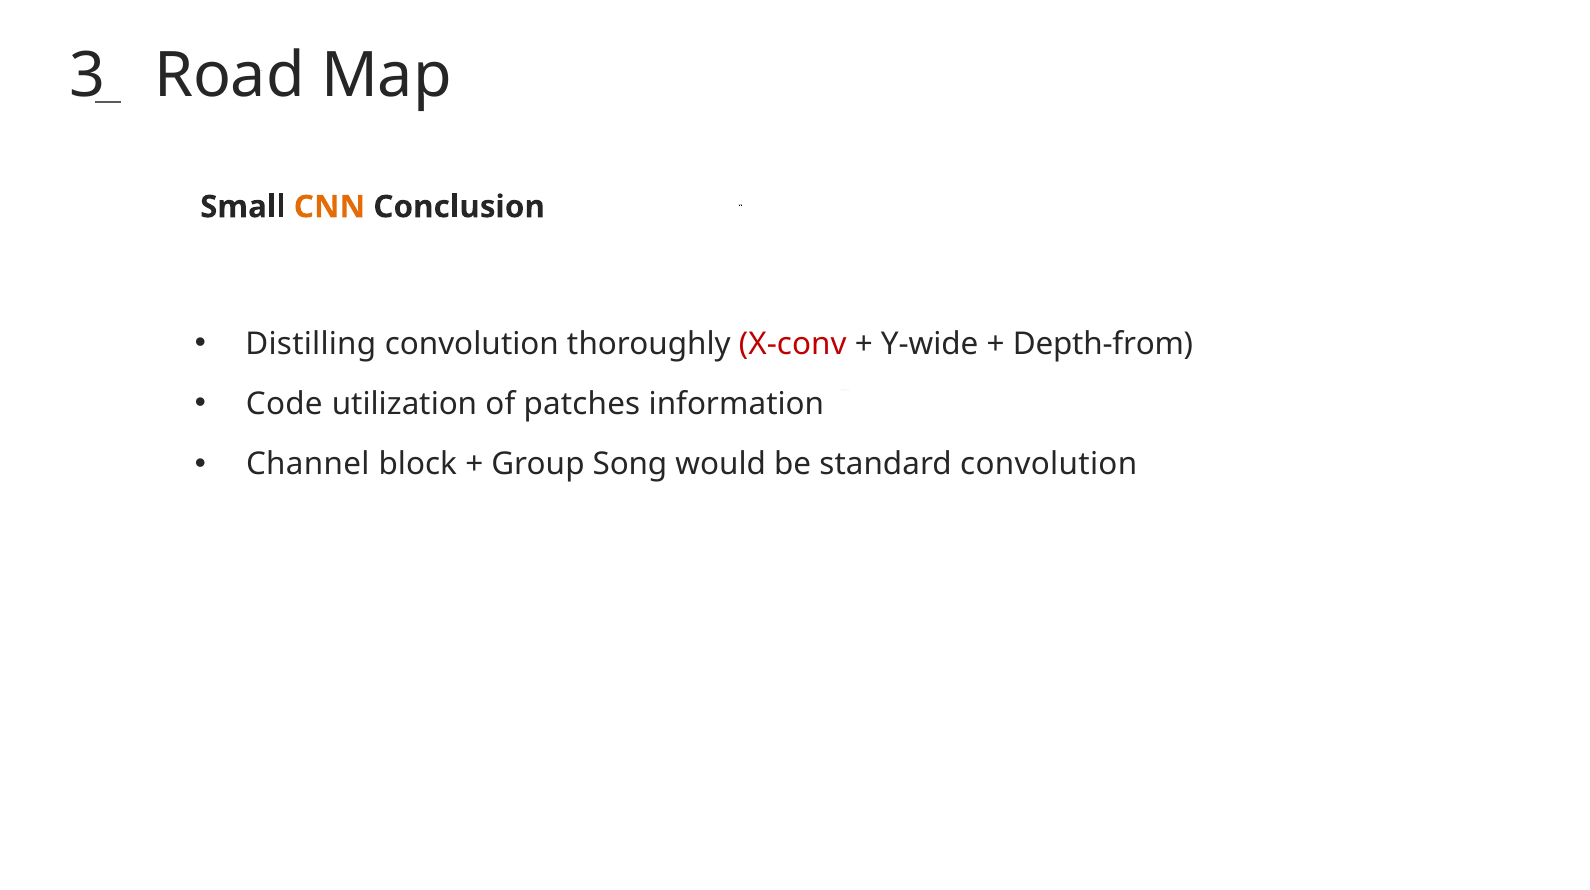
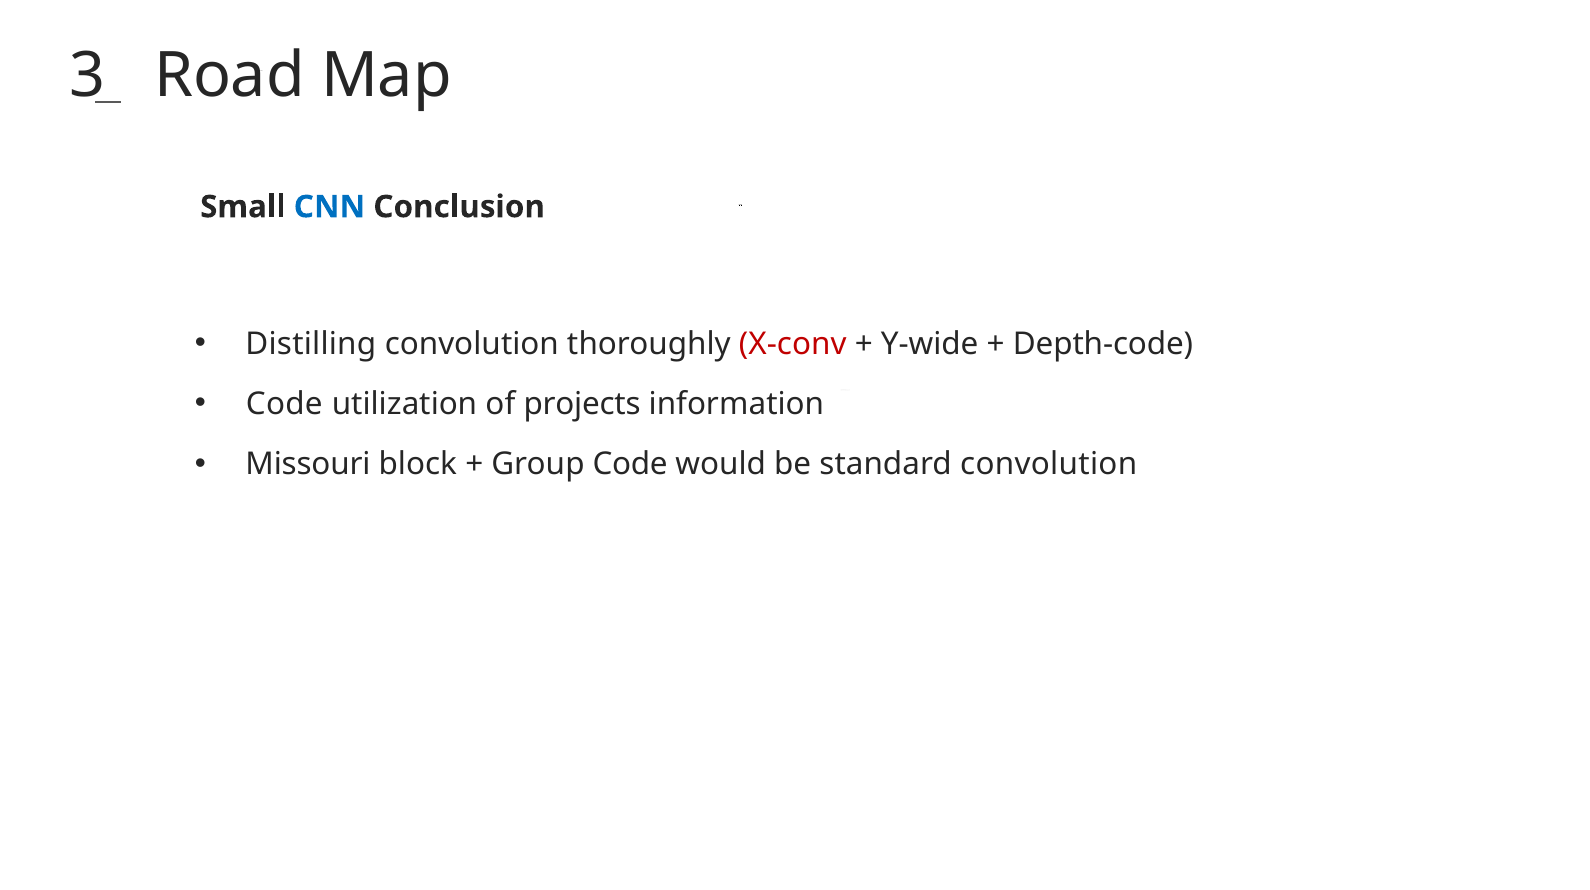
CNN colour: orange -> blue (329, 207)
Depth-from: Depth-from -> Depth-code (1103, 344)
patches: patches -> projects (582, 404)
Channel: Channel -> Missouri (308, 465)
Group Song: Song -> Code (630, 465)
